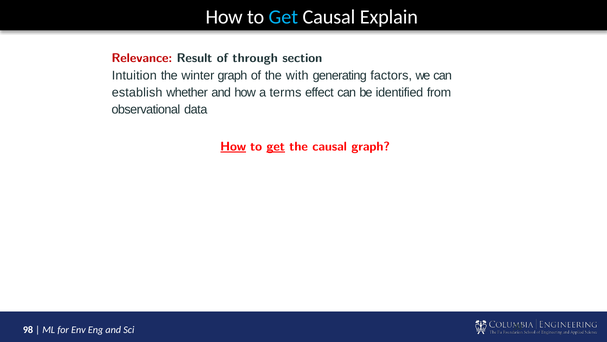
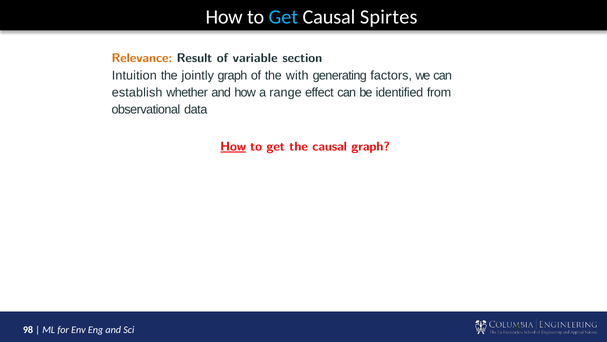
Explain: Explain -> Spirtes (389, 17)
Relevance colour: red -> orange (142, 58)
through: through -> variable (255, 58)
winter: winter -> jointly (198, 75)
terms: terms -> range (285, 92)
get underline: present -> none (276, 146)
